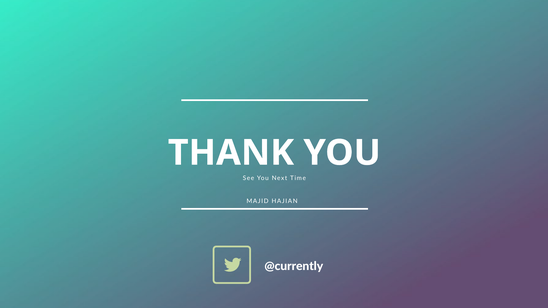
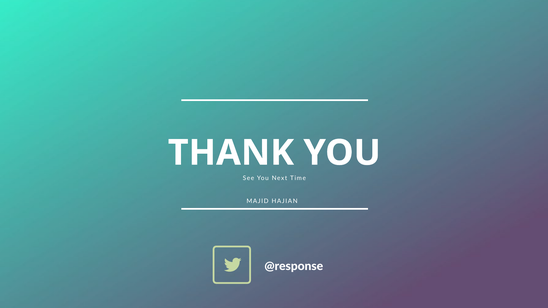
@currently: @currently -> @response (294, 266)
